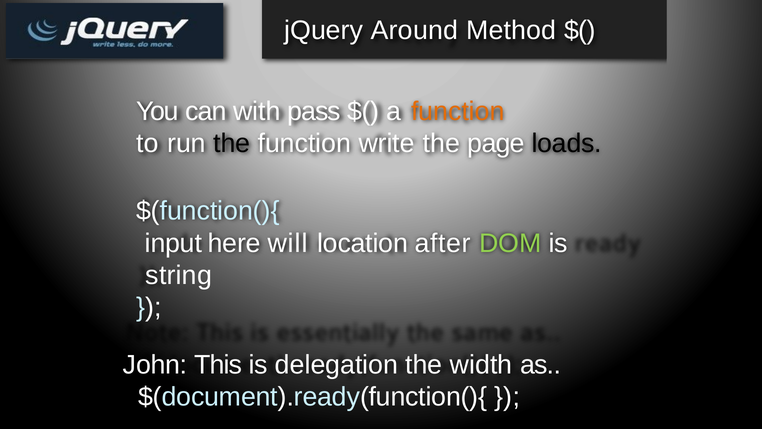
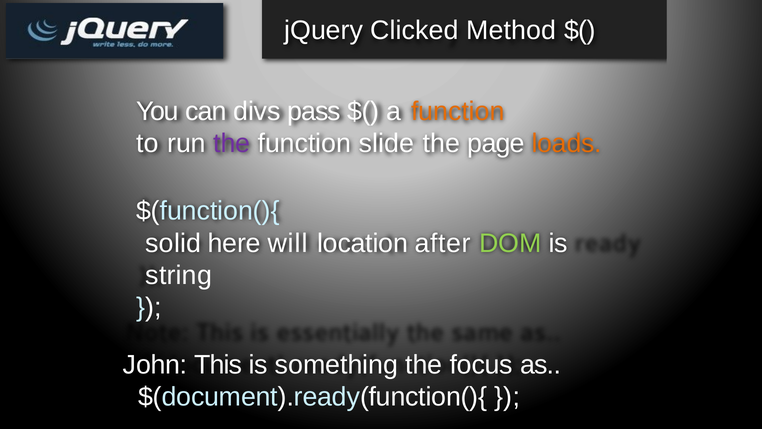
Around: Around -> Clicked (415, 30)
with: with -> divs (257, 111)
the colour: black -> purple (232, 143)
write: write -> slide (386, 143)
loads colour: black -> orange (567, 143)
input: input -> solid (173, 243)
delegation: delegation -> something (336, 365)
width: width -> focus (481, 365)
